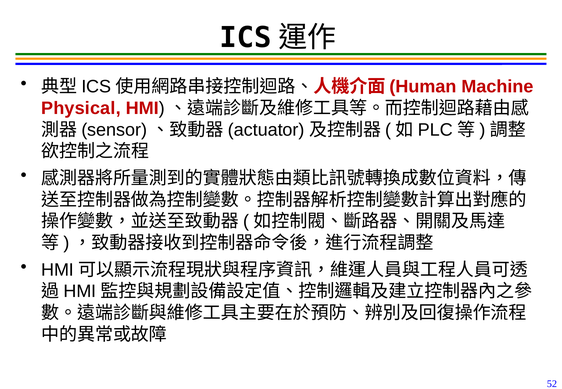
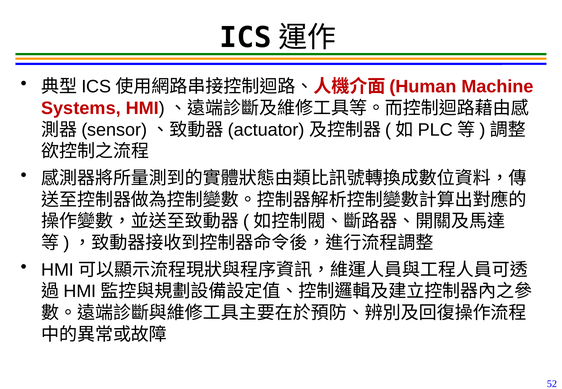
Physical: Physical -> Systems (81, 108)
